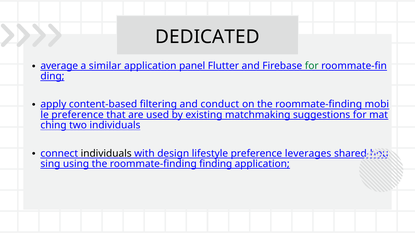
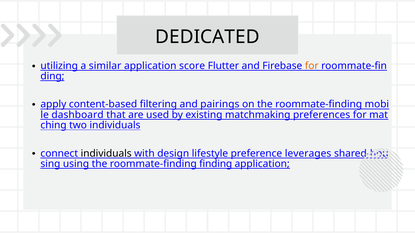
average: average -> utilizing (59, 66)
panel: panel -> score (192, 66)
for colour: green -> orange (312, 66)
conduct: conduct -> pairings (220, 105)
preference: preference -> dashboard (78, 115)
suggestions: suggestions -> preferences (322, 115)
